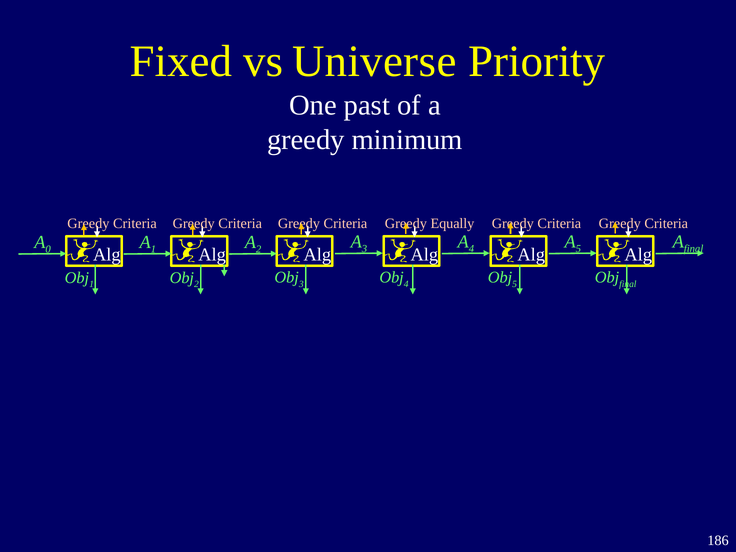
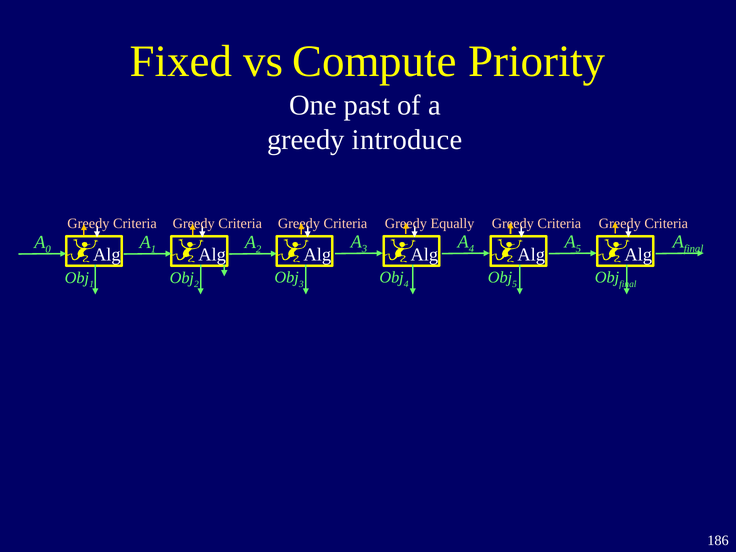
Universe: Universe -> Compute (374, 61)
minimum: minimum -> introduce (407, 140)
